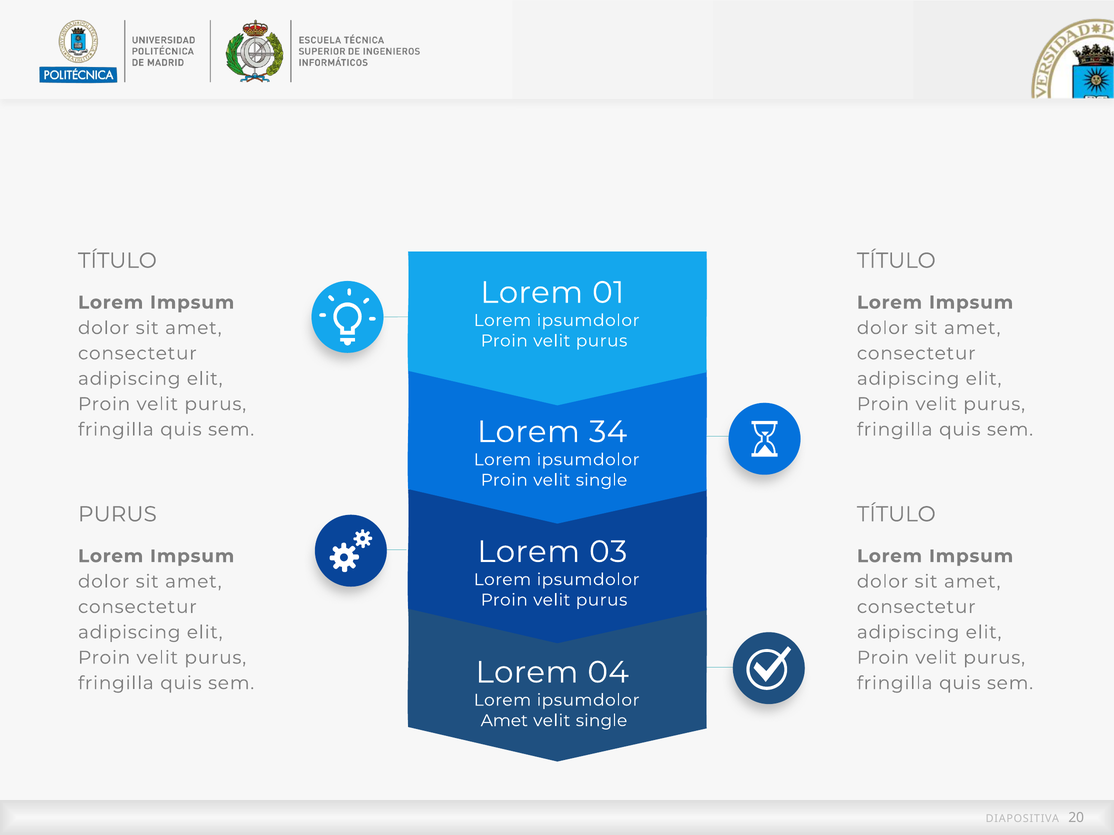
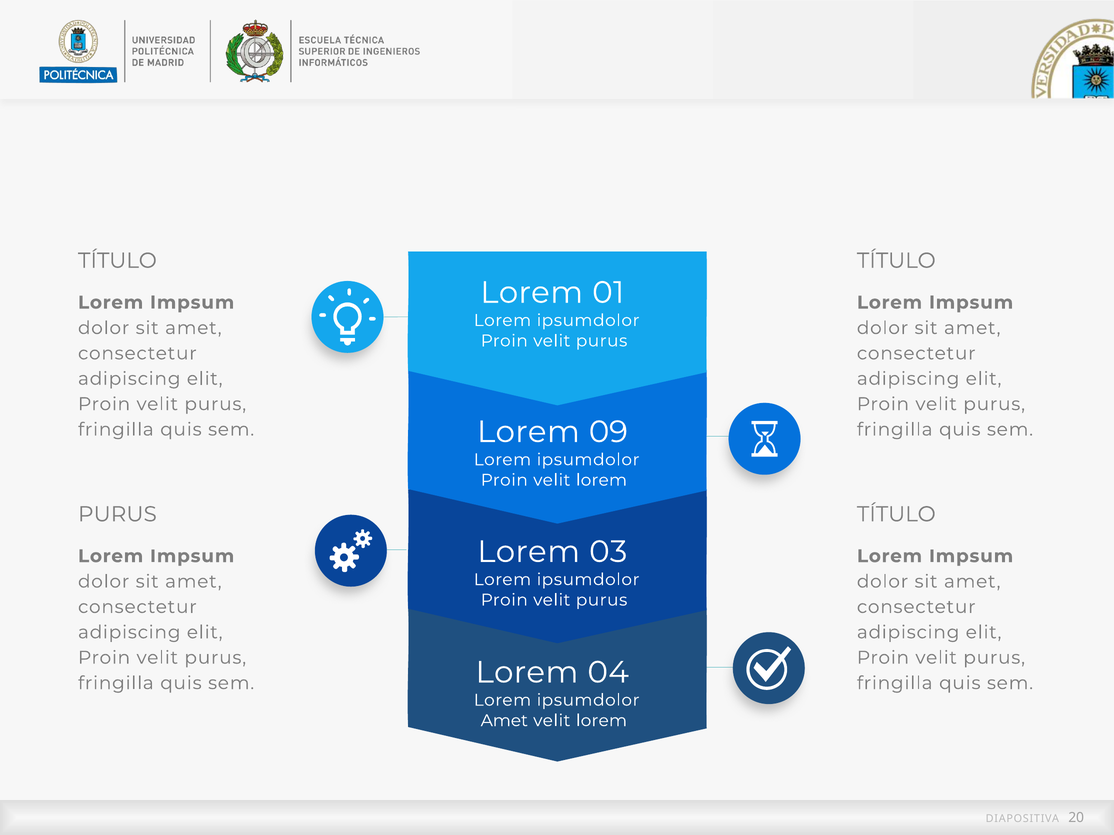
34: 34 -> 09 (608, 432)
Proin velit single: single -> lorem (601, 480)
single: single -> lorem (601, 721)
